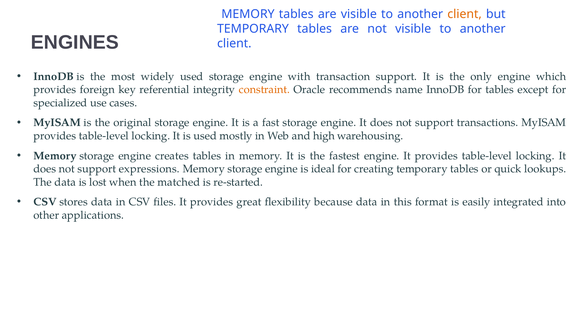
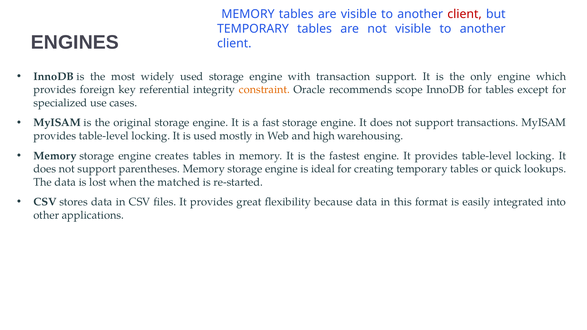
client colour: orange -> red (465, 14)
name: name -> scope (409, 90)
expressions: expressions -> parentheses (149, 169)
